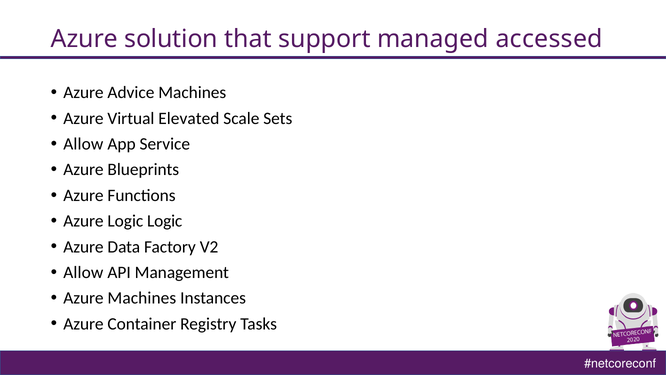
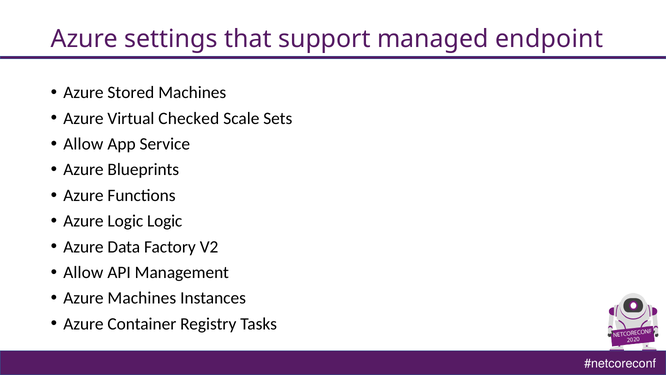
solution: solution -> settings (171, 39)
accessed: accessed -> endpoint (549, 39)
Advice: Advice -> Stored (131, 93)
Elevated: Elevated -> Checked (189, 118)
